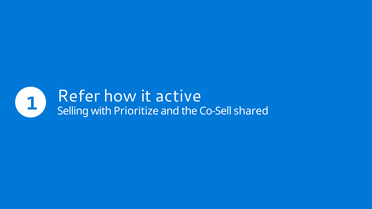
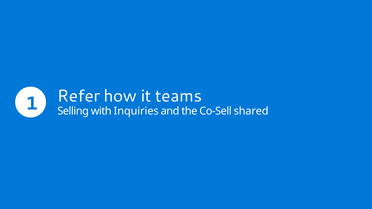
active: active -> teams (179, 96)
Prioritize: Prioritize -> Inquiries (136, 111)
